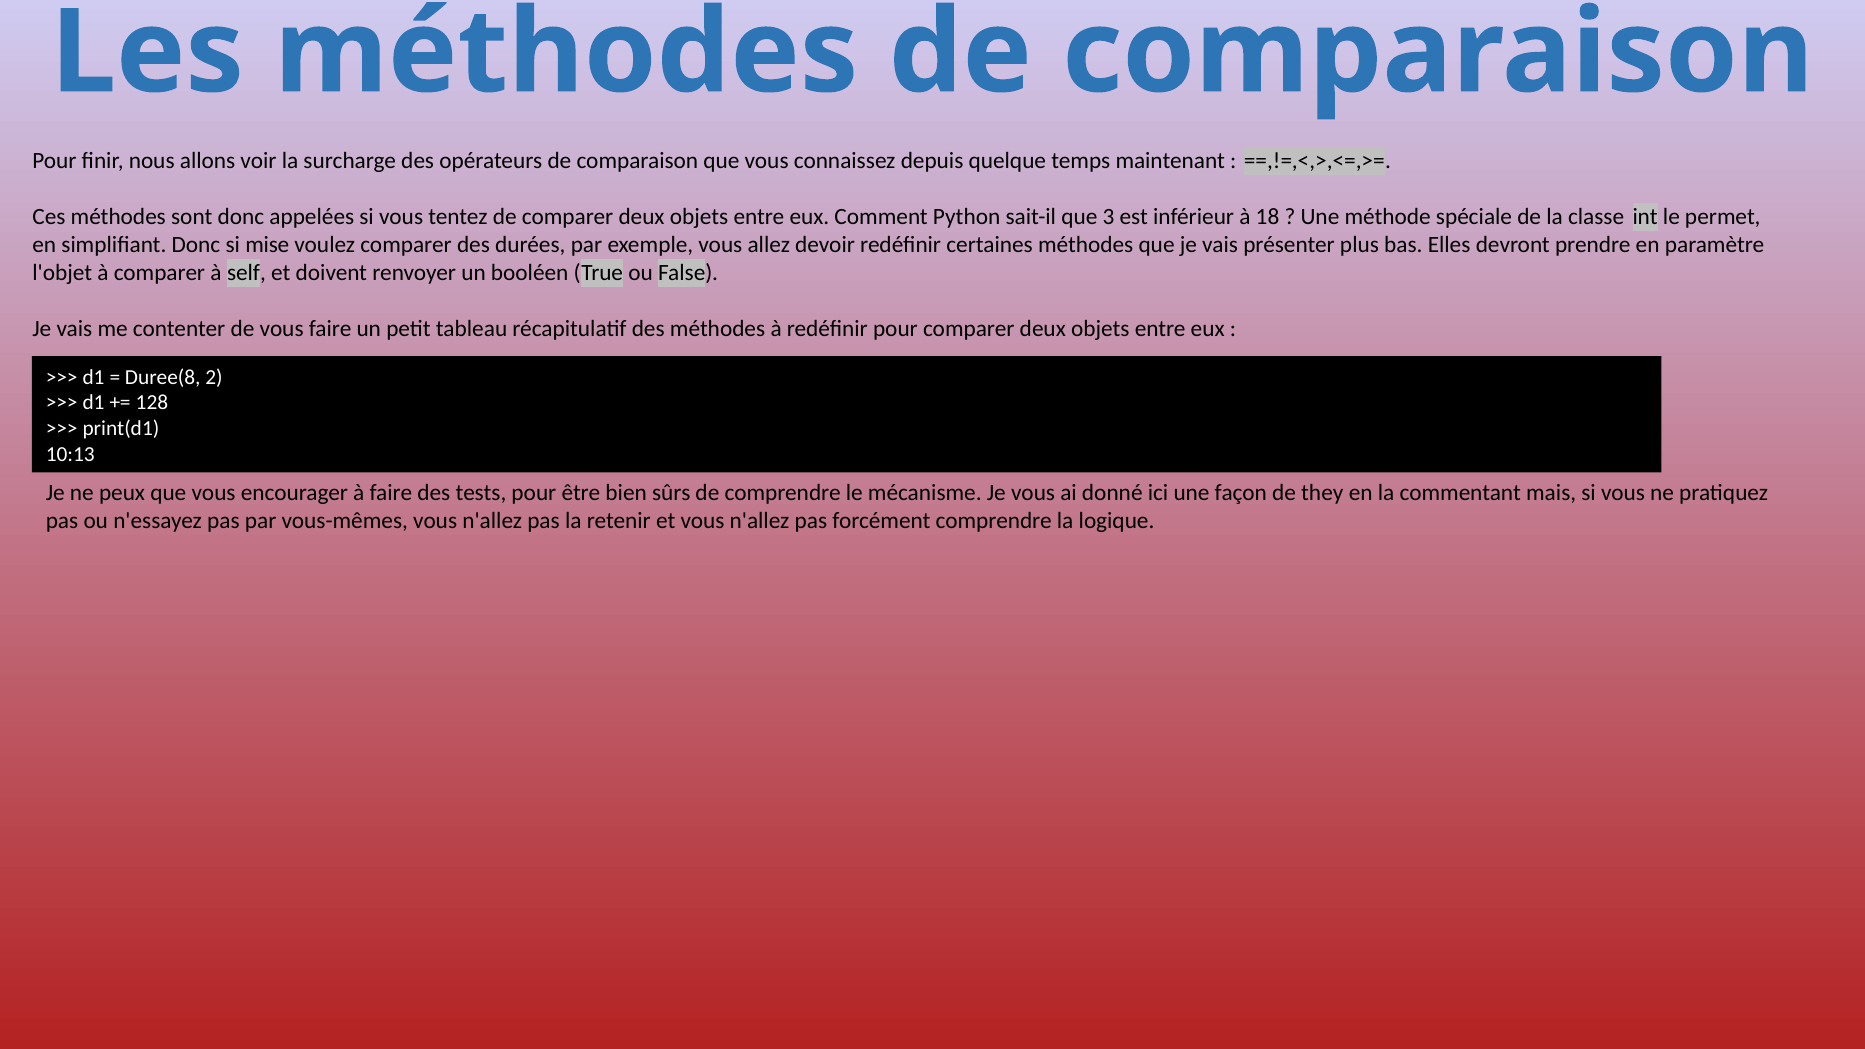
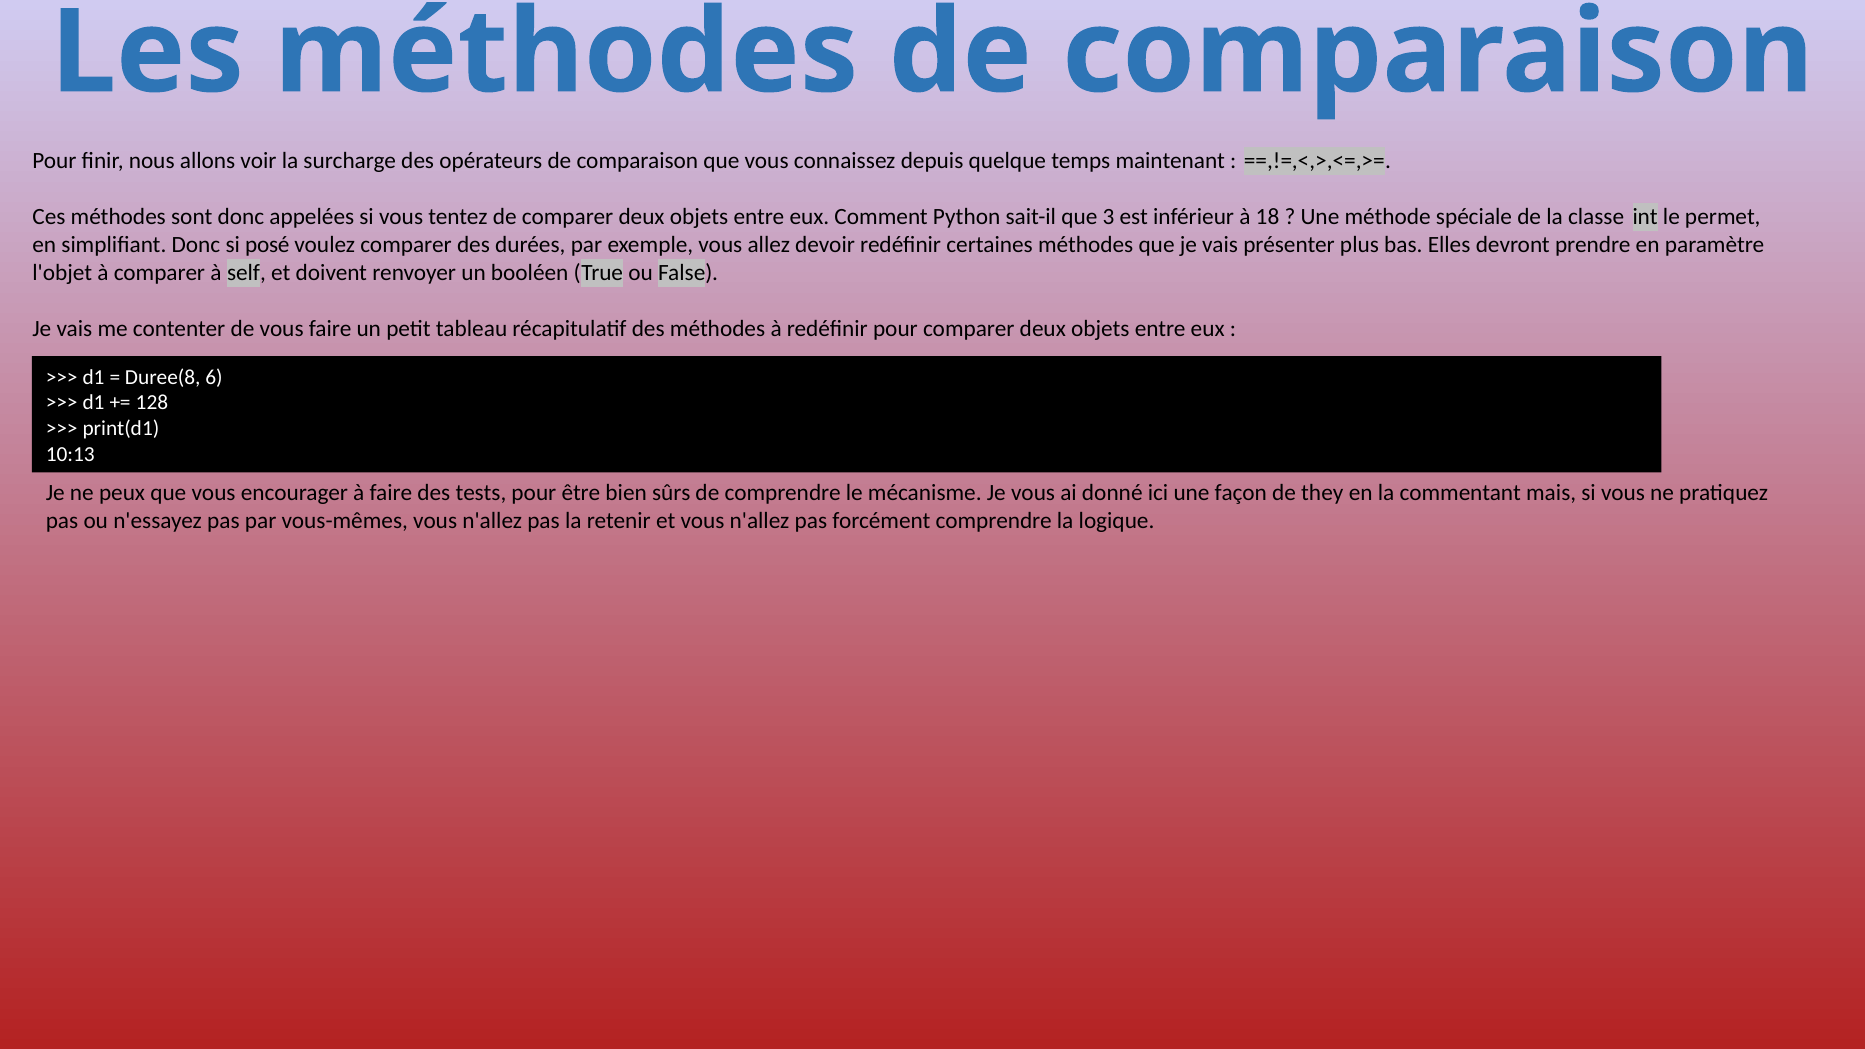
mise: mise -> posé (267, 245)
2: 2 -> 6 (214, 377)
